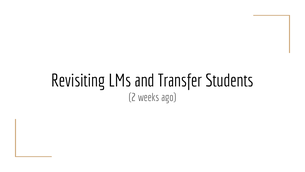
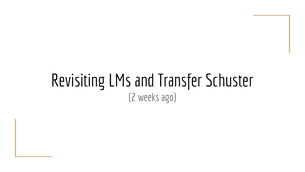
Students: Students -> Schuster (230, 80)
